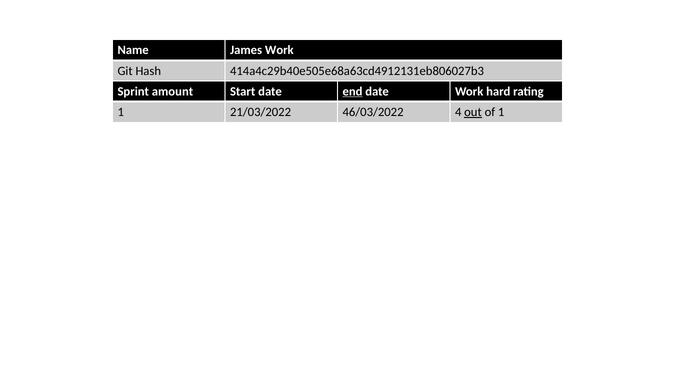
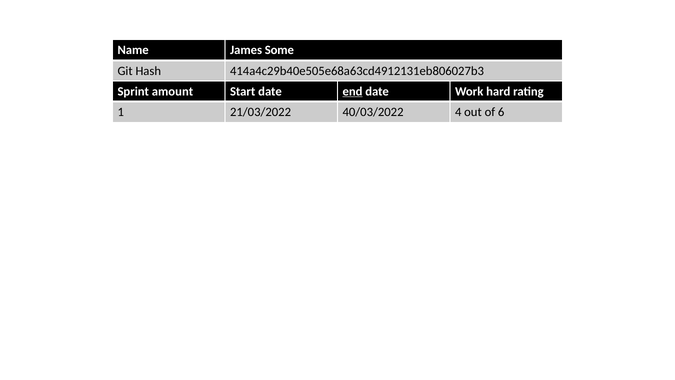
James Work: Work -> Some (279, 50)
46/03/2022: 46/03/2022 -> 40/03/2022 (373, 112)
out underline: present -> none (473, 112)
of 1: 1 -> 6 (501, 112)
